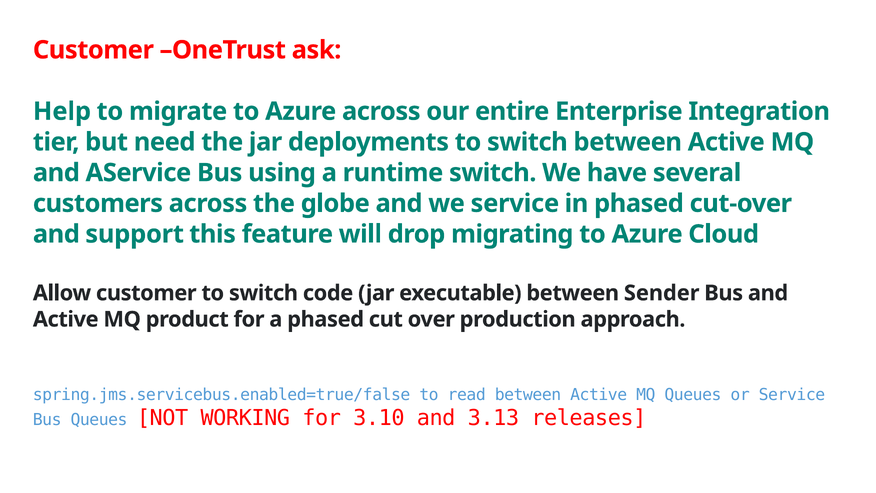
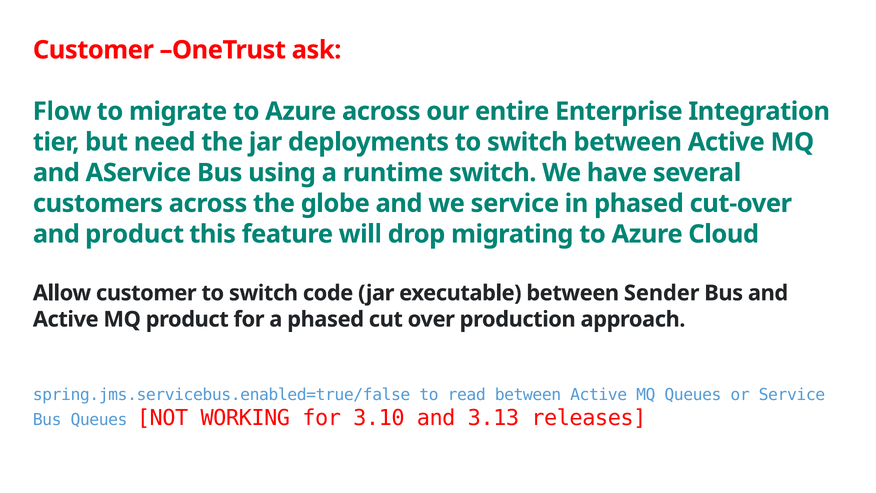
Help: Help -> Flow (62, 111)
and support: support -> product (135, 234)
